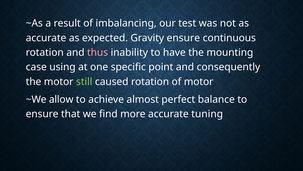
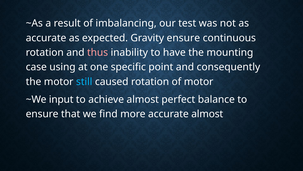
still colour: light green -> light blue (84, 81)
allow: allow -> input (61, 99)
accurate tuning: tuning -> almost (207, 114)
